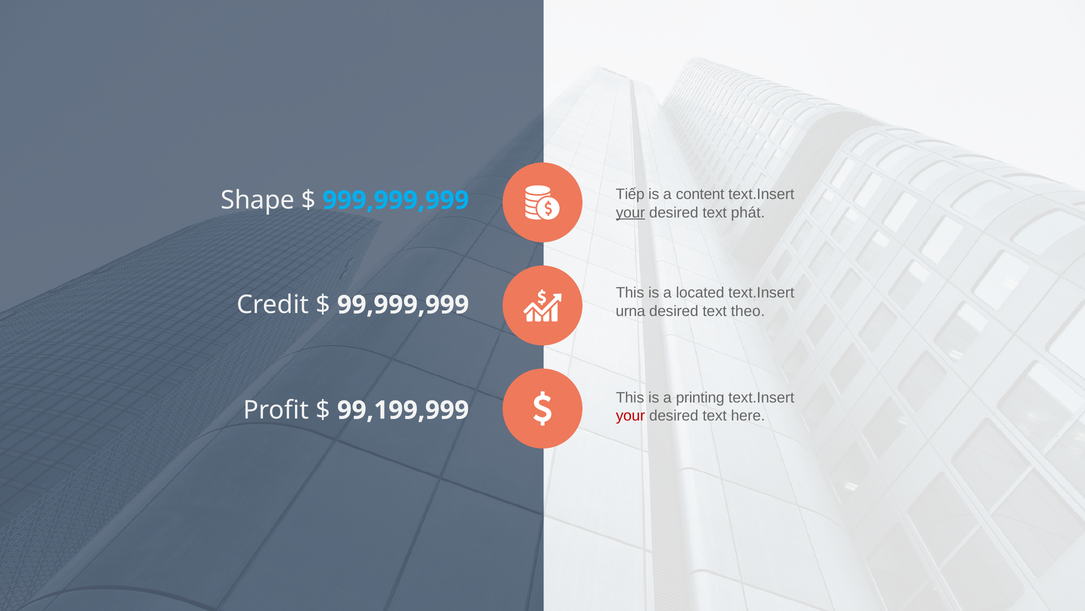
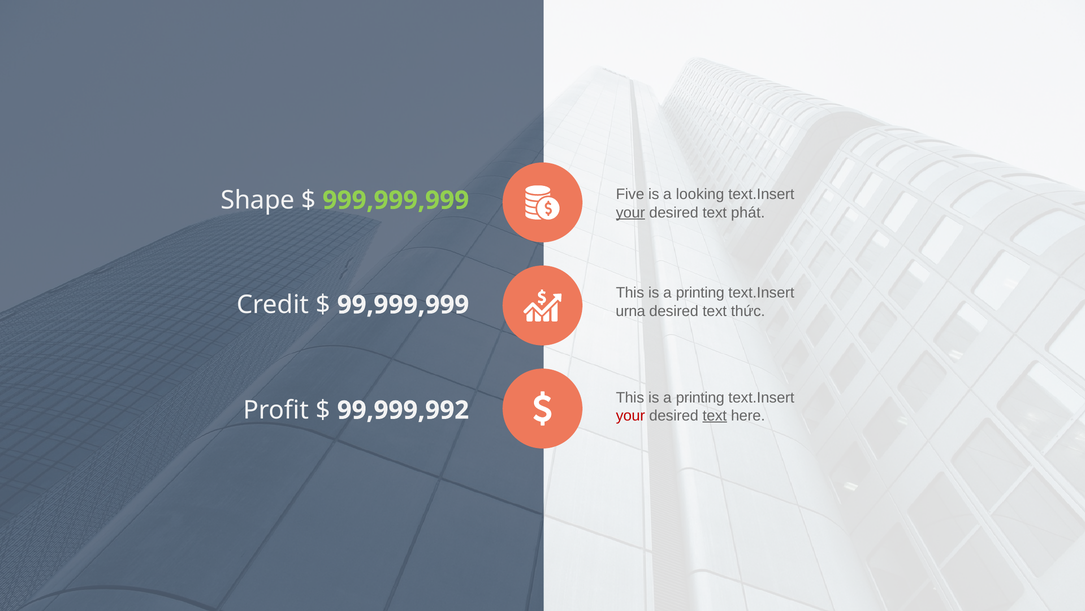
Tiếp: Tiếp -> Five (630, 194)
content: content -> looking (700, 194)
999,999,999 colour: light blue -> light green (396, 200)
located: located -> printing (700, 293)
theo: theo -> thức (748, 311)
99,199,999: 99,199,999 -> 99,999,992 (403, 410)
text underline: none -> present (715, 415)
